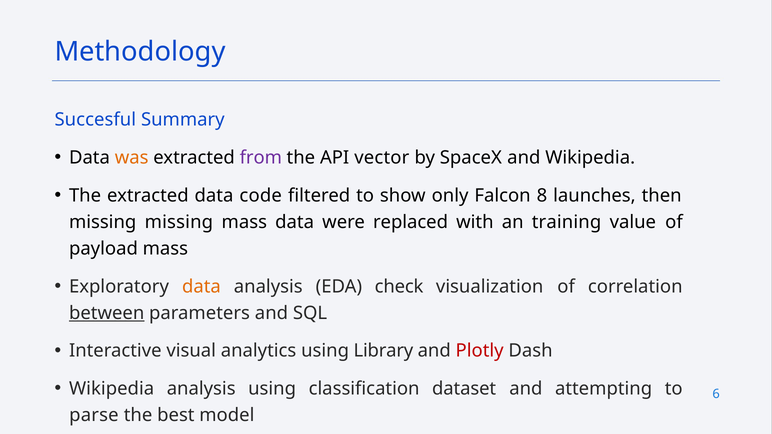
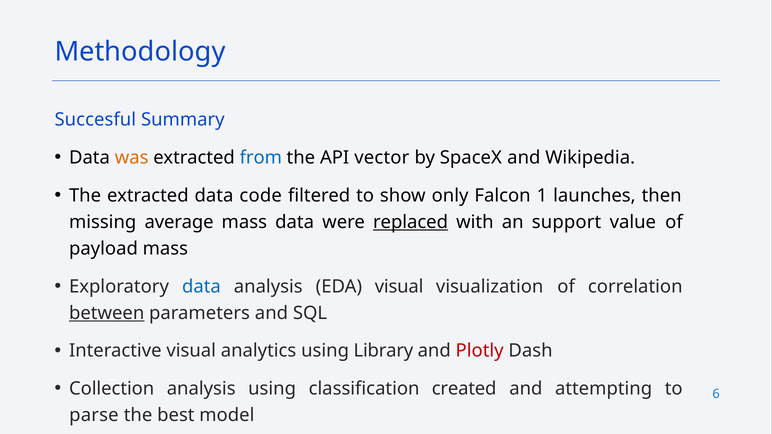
from colour: purple -> blue (261, 158)
8: 8 -> 1 (542, 196)
missing missing: missing -> average (179, 222)
replaced underline: none -> present (411, 222)
training: training -> support (567, 222)
data colour: orange -> blue (201, 287)
EDA check: check -> visual (399, 287)
Wikipedia: Wikipedia -> Collection (112, 389)
dataset: dataset -> created (464, 389)
